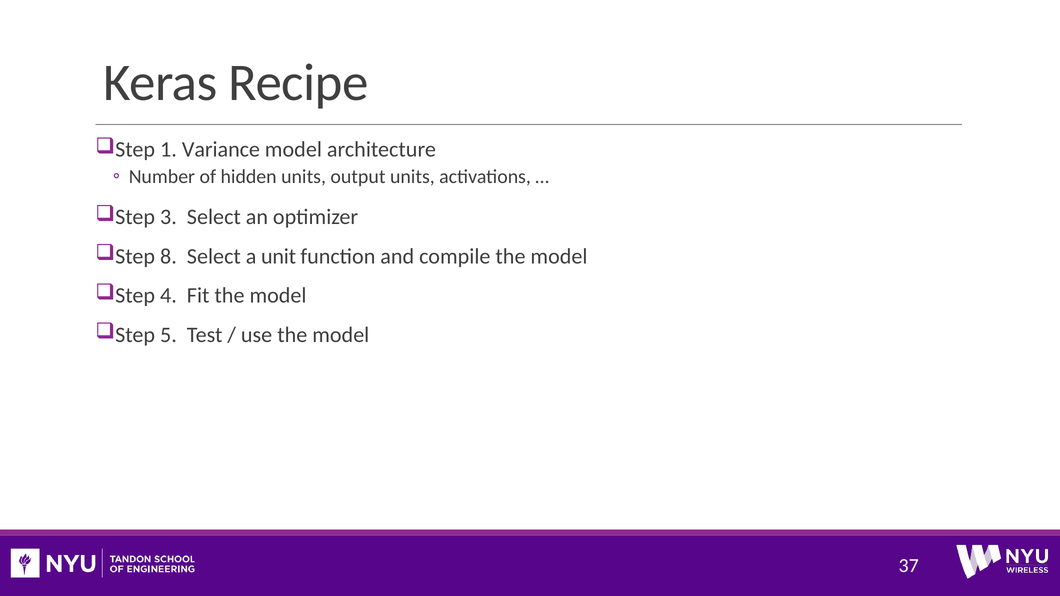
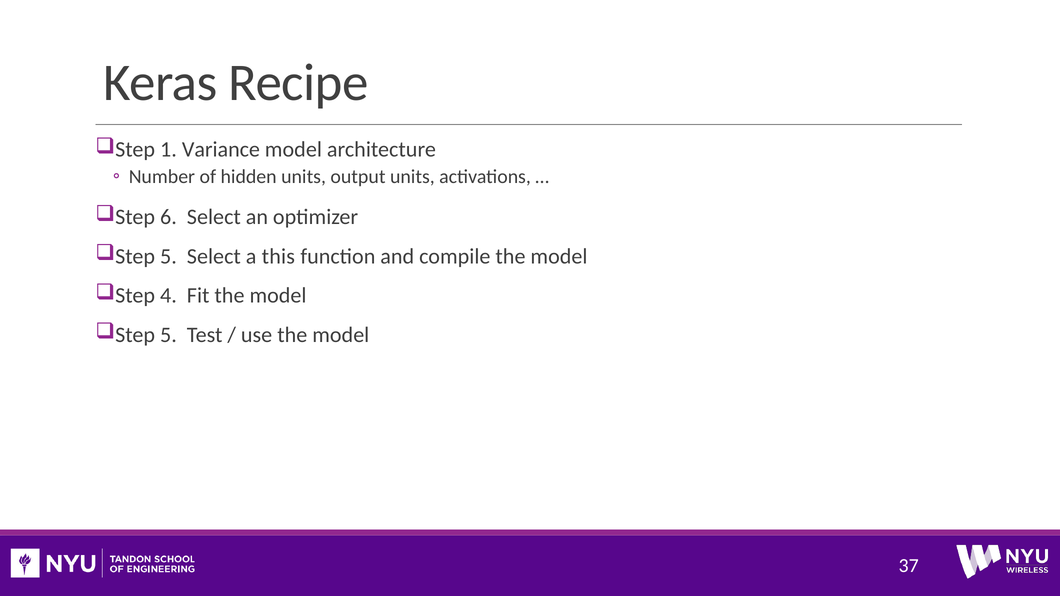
3: 3 -> 6 (168, 217)
8: 8 -> 5 (168, 256)
unit: unit -> this (278, 256)
